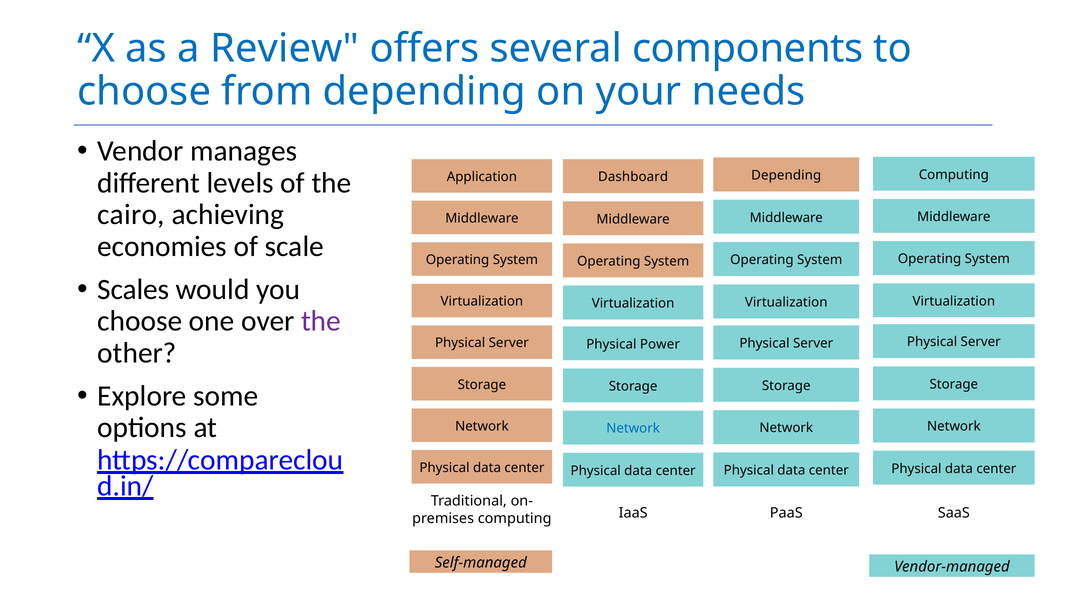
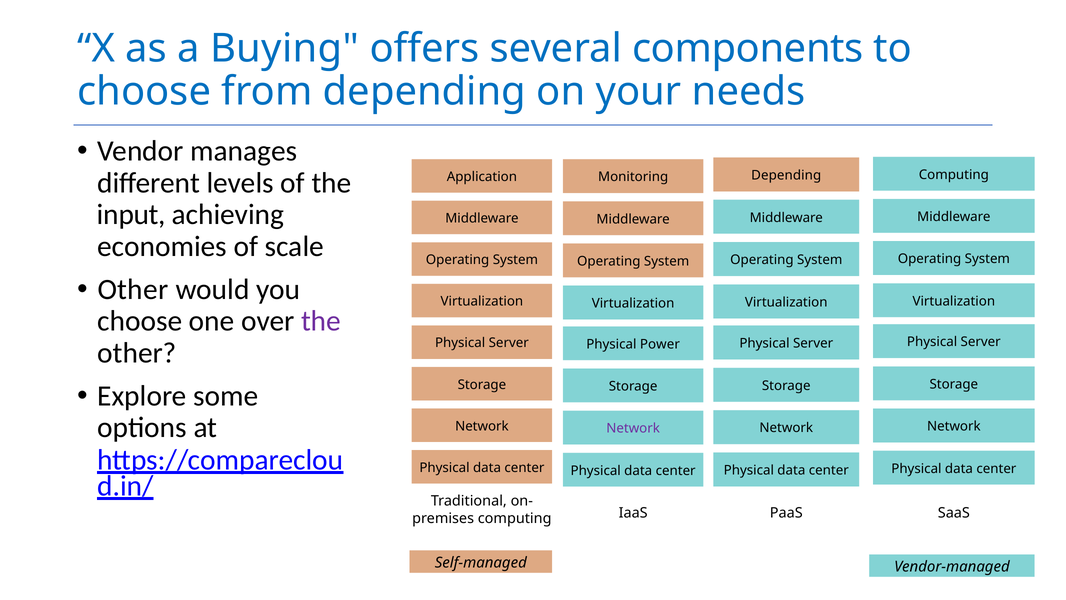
Review: Review -> Buying (285, 48)
Dashboard: Dashboard -> Monitoring (633, 177)
cairo: cairo -> input (131, 214)
Scales: Scales -> Other (133, 289)
Network colour: blue -> purple (633, 428)
